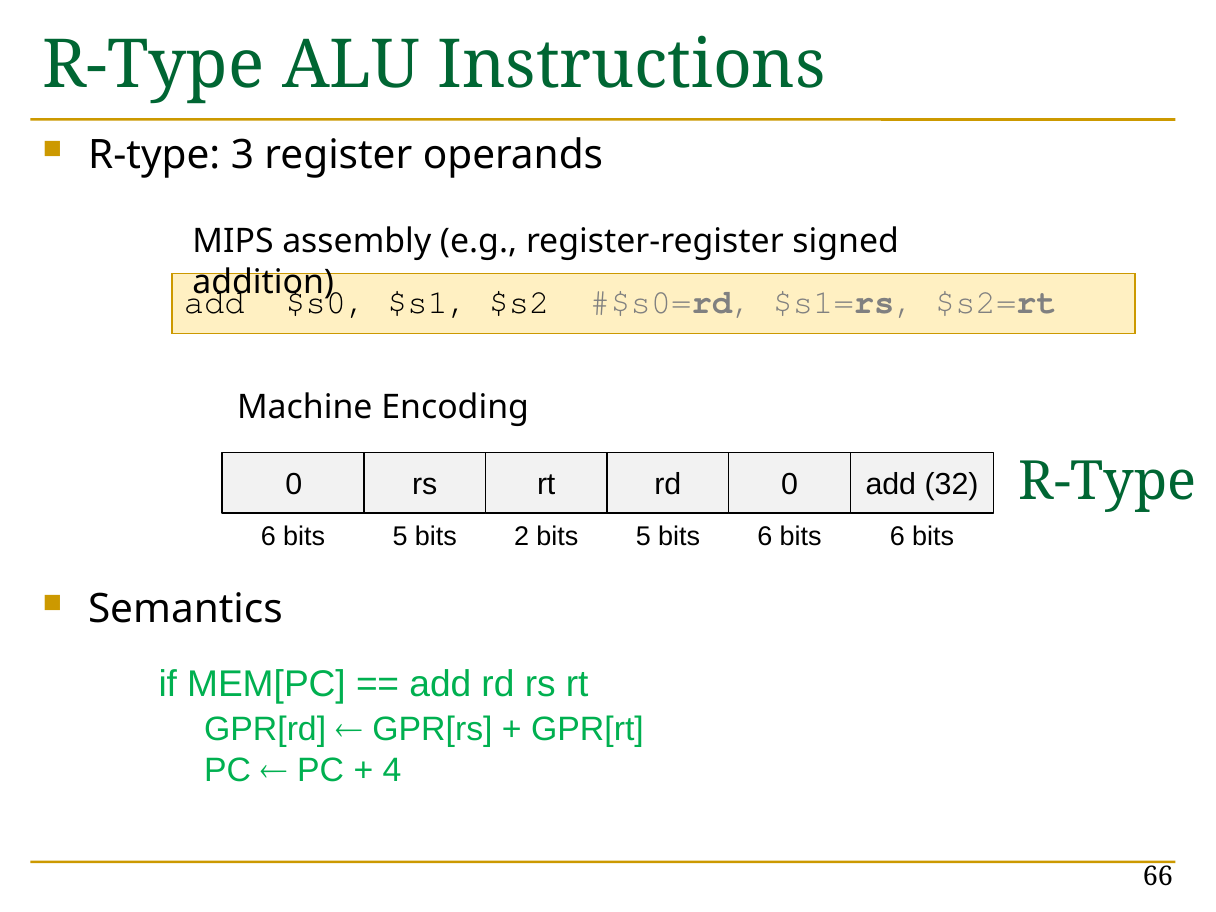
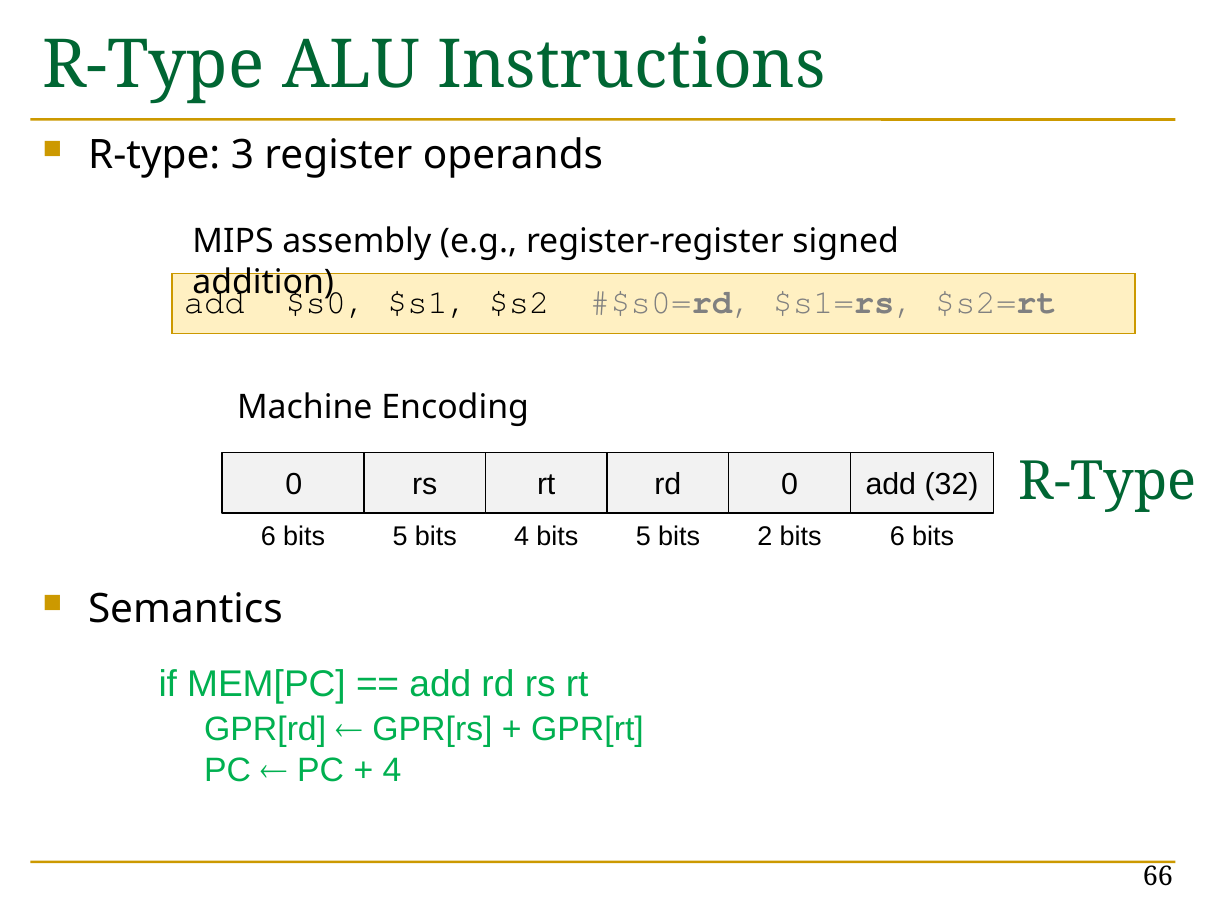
bits 2: 2 -> 4 (522, 537)
5 bits 6: 6 -> 2 (765, 537)
